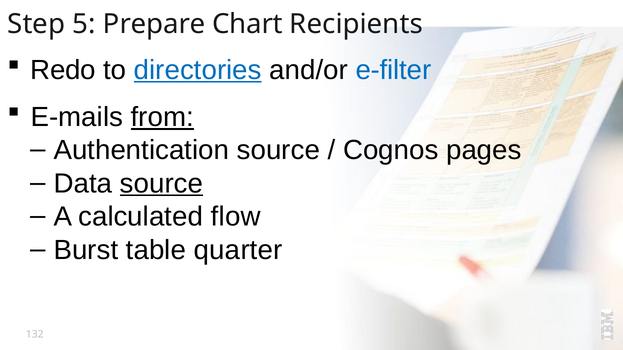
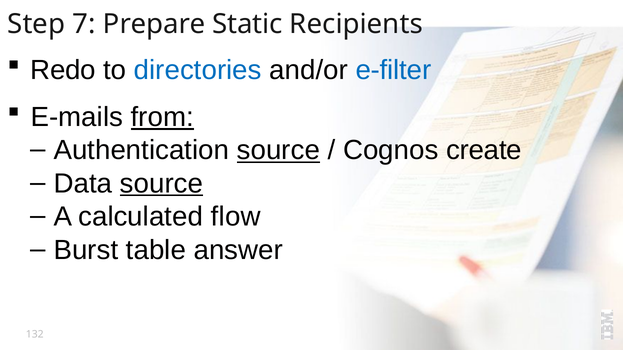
5: 5 -> 7 (84, 24)
Chart: Chart -> Static (247, 24)
directories underline: present -> none (198, 70)
source underline: none -> present (278, 150)
pages: pages -> create (484, 150)
quarter: quarter -> answer (238, 250)
